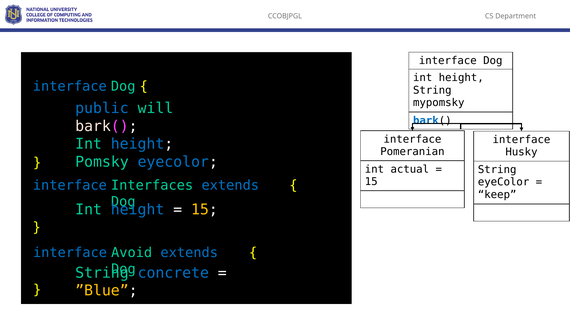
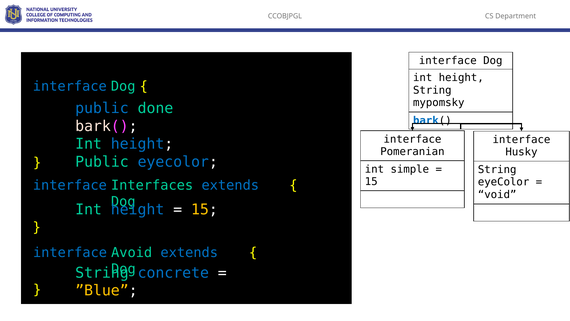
will: will -> done (155, 108)
Pomsky: Pomsky -> Public (102, 162)
actual: actual -> simple (410, 169)
keep: keep -> void (497, 194)
